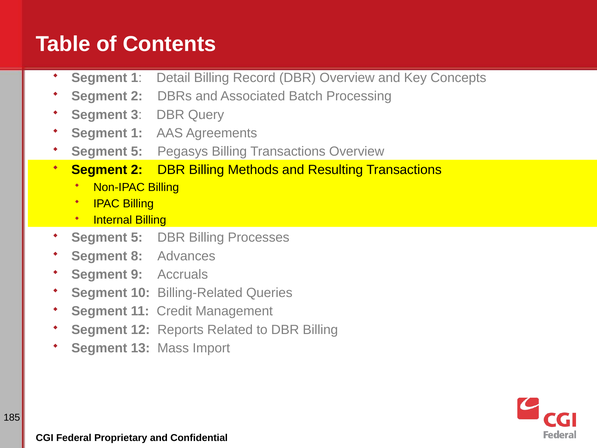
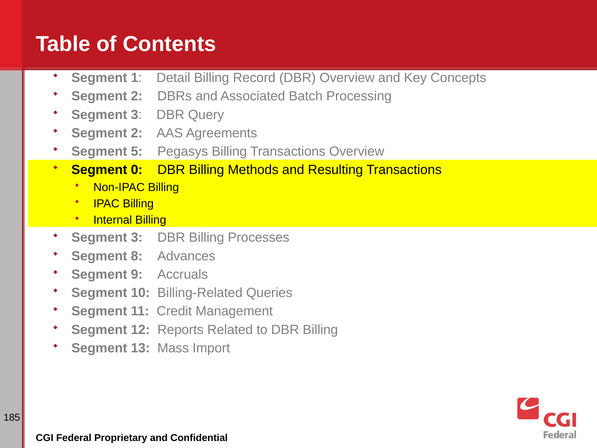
1: 1 -> 2 (137, 133)
2: 2 -> 0 (137, 170)
5: 5 -> 3 (137, 237)
